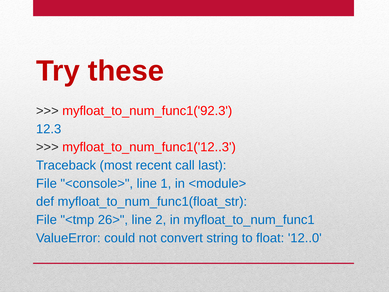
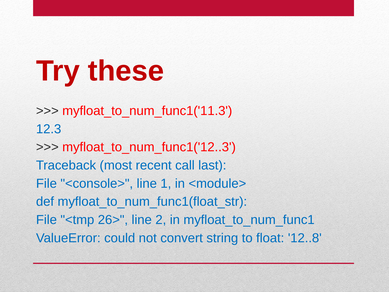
myfloat_to_num_func1('92.3: myfloat_to_num_func1('92.3 -> myfloat_to_num_func1('11.3 (147, 111)
12..0: 12..0 -> 12..8 (305, 238)
